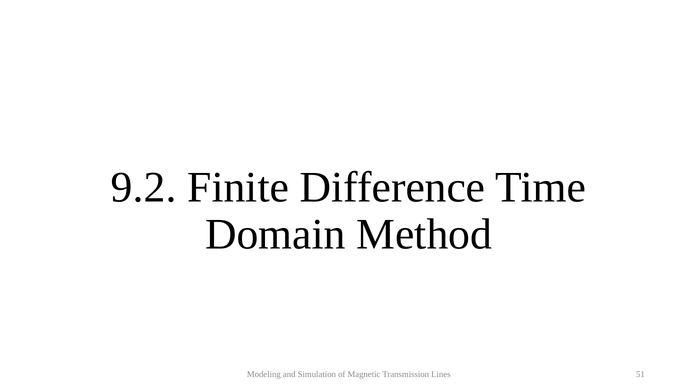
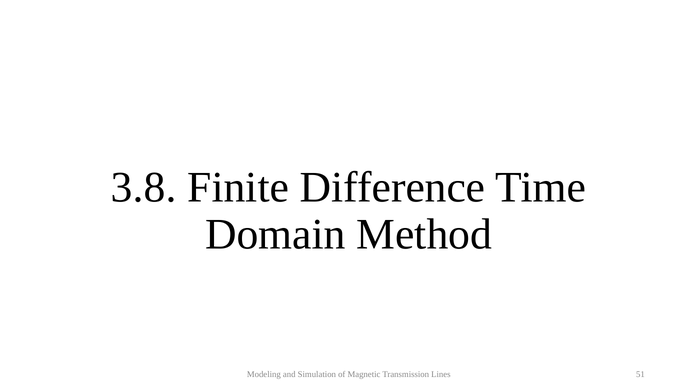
9.2: 9.2 -> 3.8 (144, 188)
